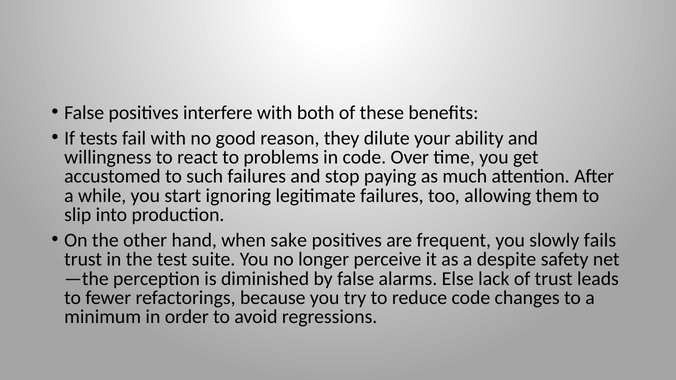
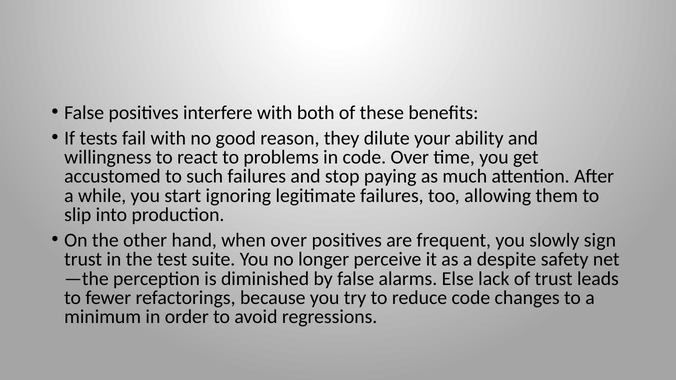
when sake: sake -> over (289, 240)
fails: fails -> sign (600, 240)
